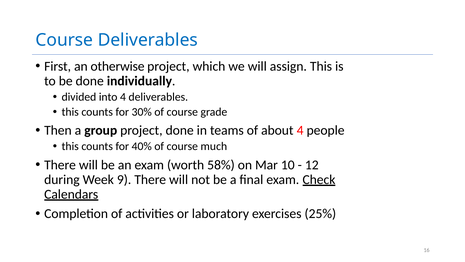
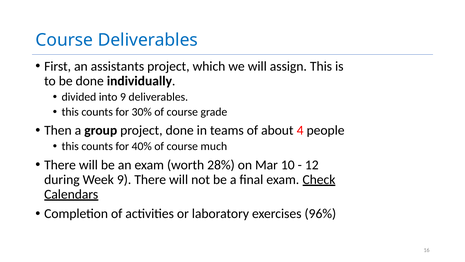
otherwise: otherwise -> assistants (117, 66)
into 4: 4 -> 9 (123, 97)
58%: 58% -> 28% (221, 165)
25%: 25% -> 96% (320, 213)
